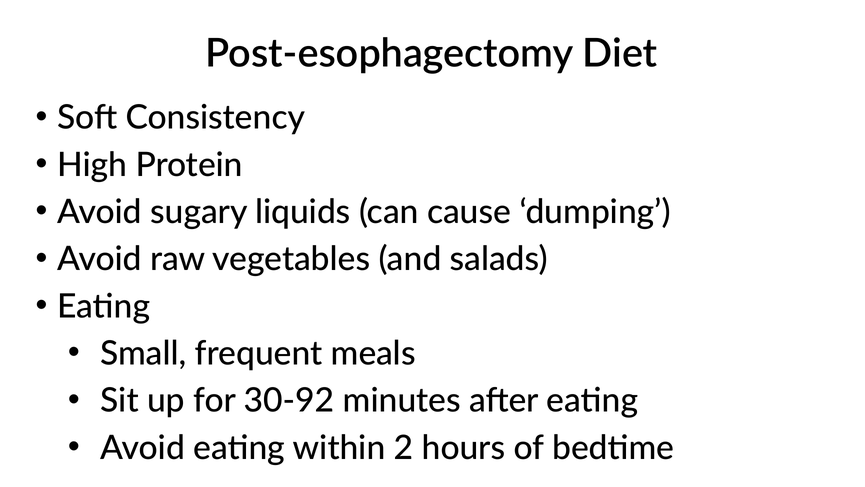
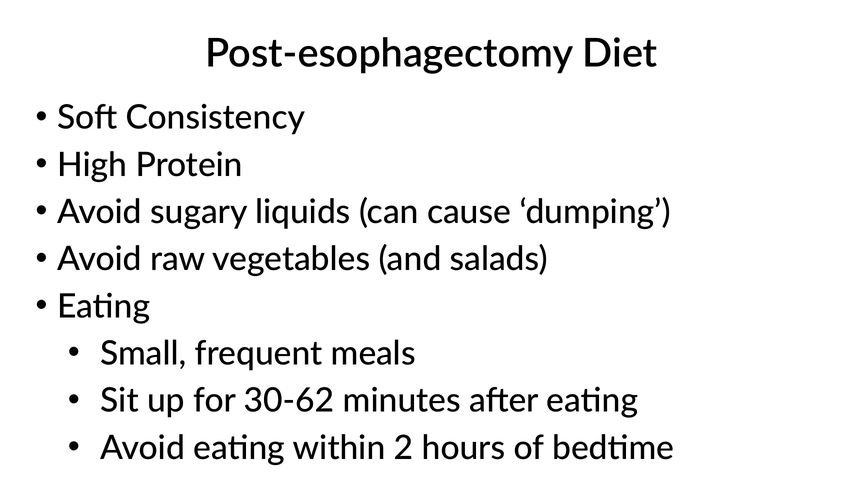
30-92: 30-92 -> 30-62 (289, 401)
